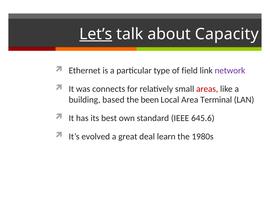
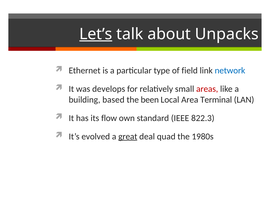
Capacity: Capacity -> Unpacks (227, 34)
network colour: purple -> blue (230, 70)
connects: connects -> develops (109, 89)
best: best -> flow (109, 118)
645.6: 645.6 -> 822.3 (203, 118)
great underline: none -> present (128, 136)
learn: learn -> quad (166, 136)
